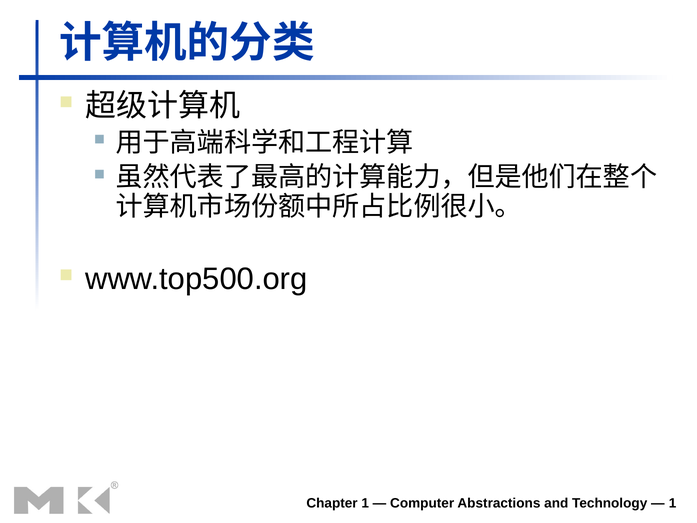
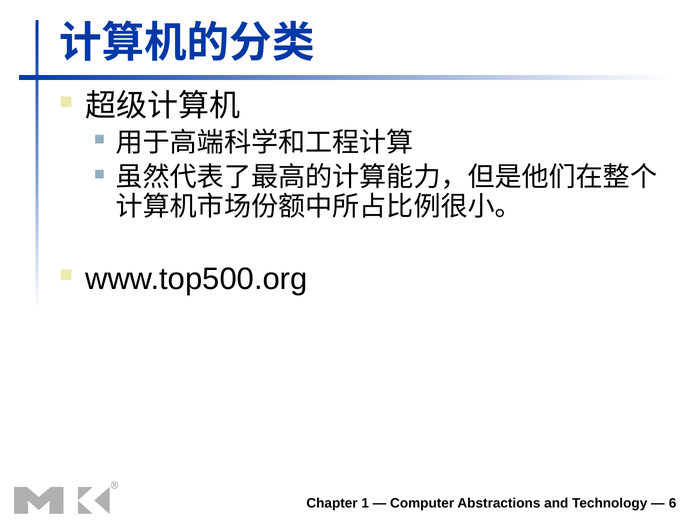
1: 1 -> 6 (673, 503)
